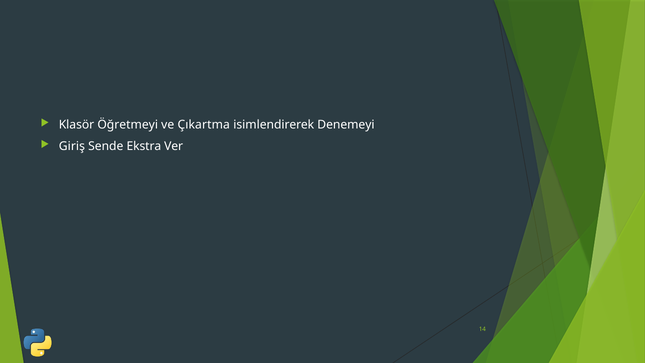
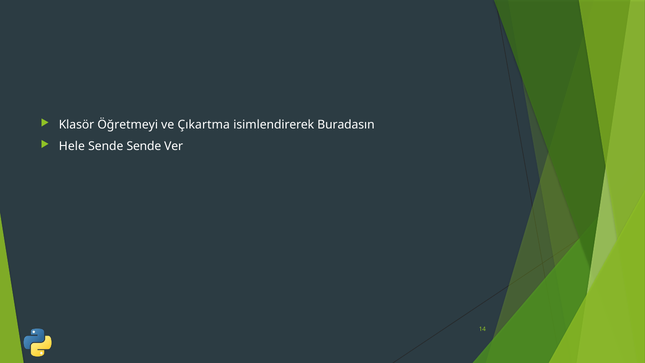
Denemeyi: Denemeyi -> Buradasın (346, 125)
Giriş: Giriş -> Hele (72, 146)
Sende Ekstra: Ekstra -> Sende (144, 146)
